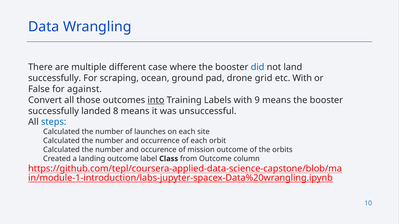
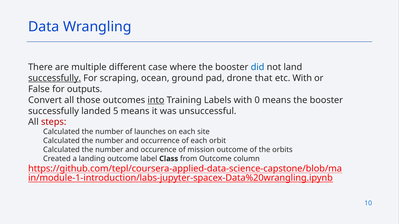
successfully underline: none -> present (55, 78)
grid: grid -> that (264, 78)
against: against -> outputs (85, 89)
9: 9 -> 0 (257, 100)
8: 8 -> 5 (116, 111)
steps colour: blue -> red (54, 122)
